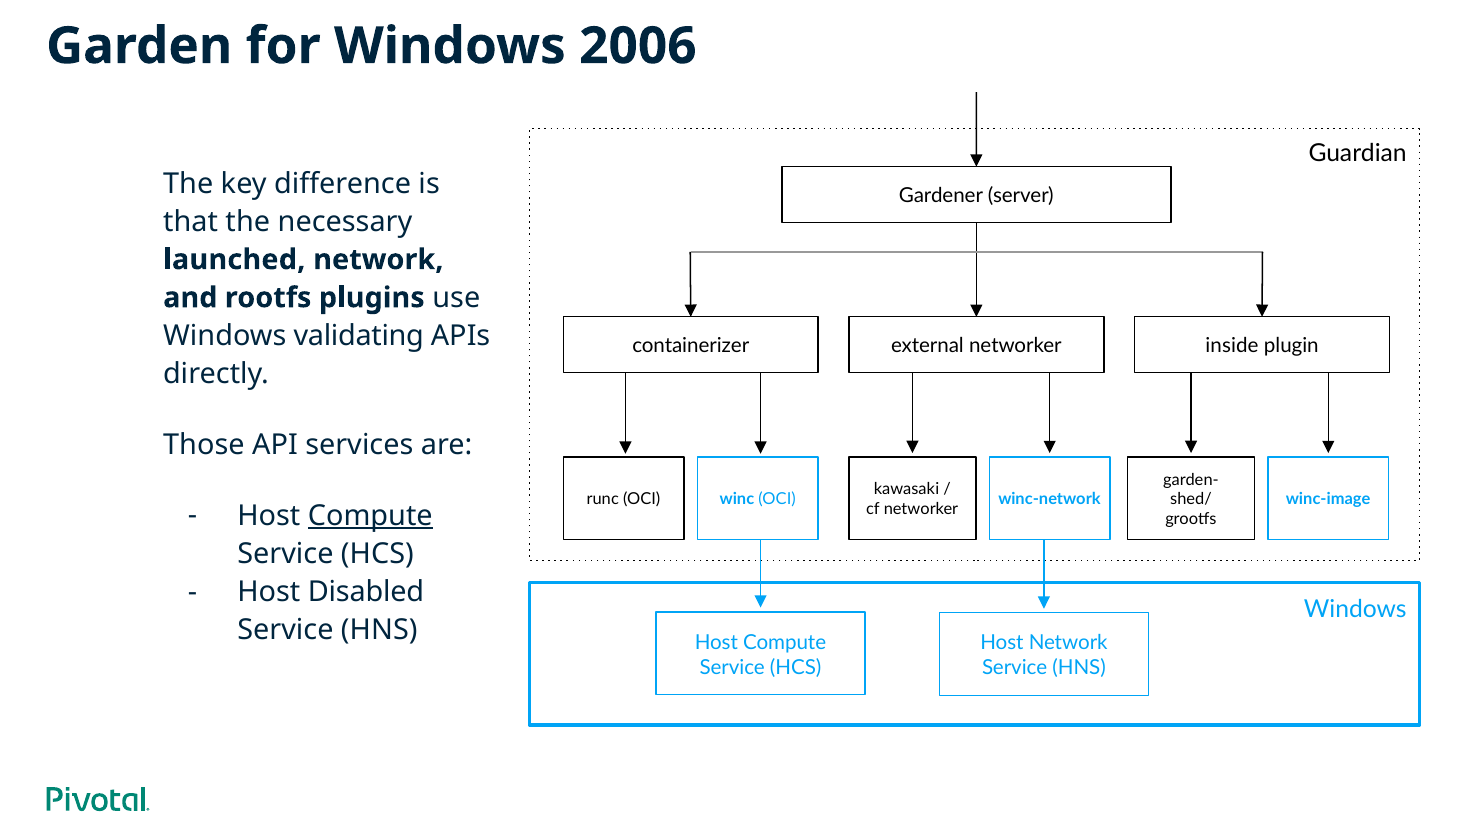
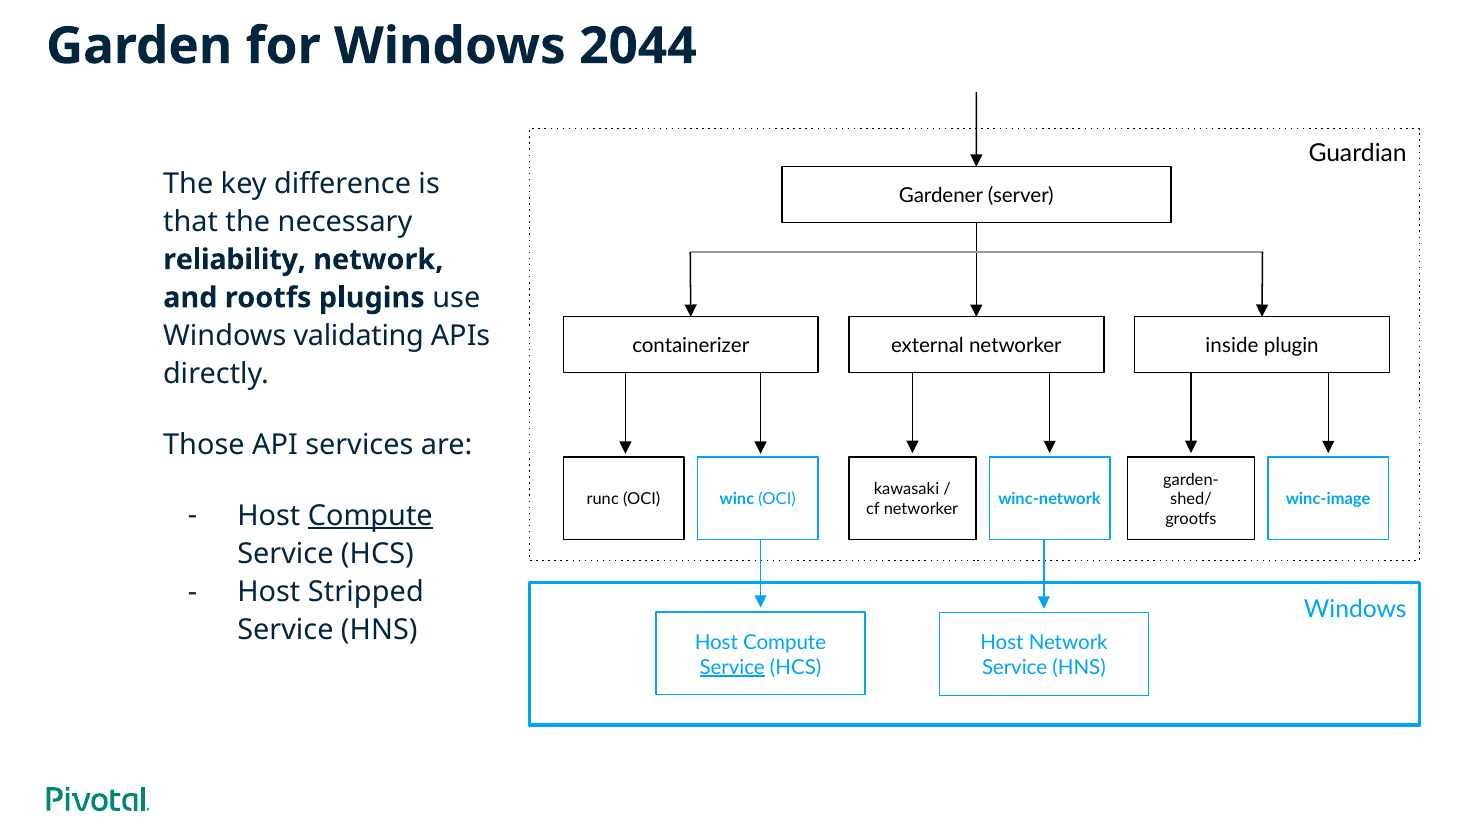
2006: 2006 -> 2044 (638, 46)
launched: launched -> reliability (235, 260)
Disabled: Disabled -> Stripped (366, 592)
Service underline: none -> present (732, 667)
